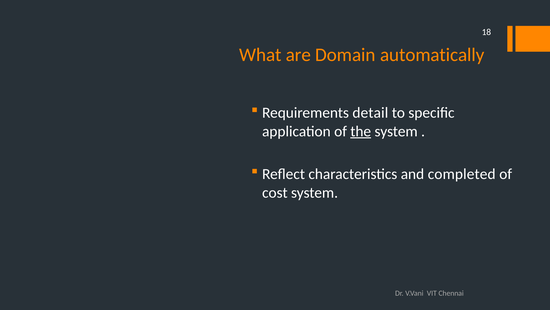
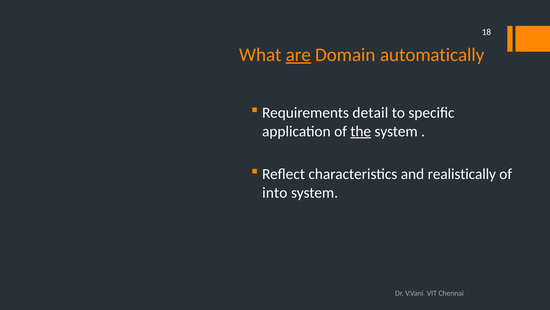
are underline: none -> present (298, 55)
completed: completed -> realistically (462, 174)
cost: cost -> into (275, 192)
